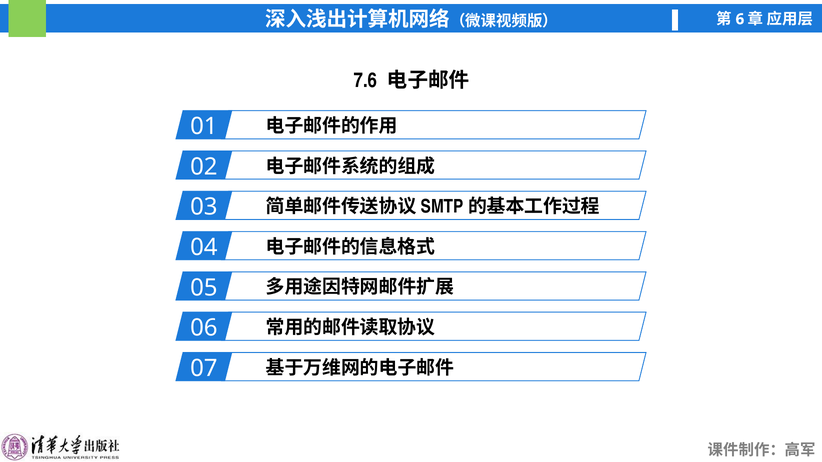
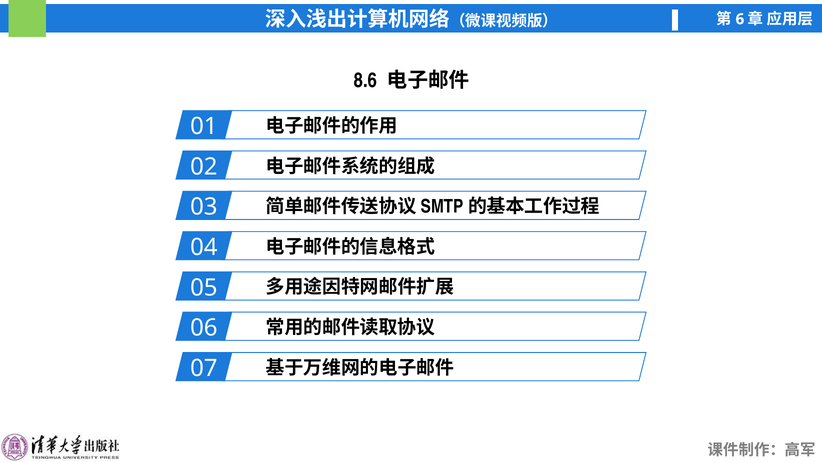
7.6: 7.6 -> 8.6 (366, 81)
